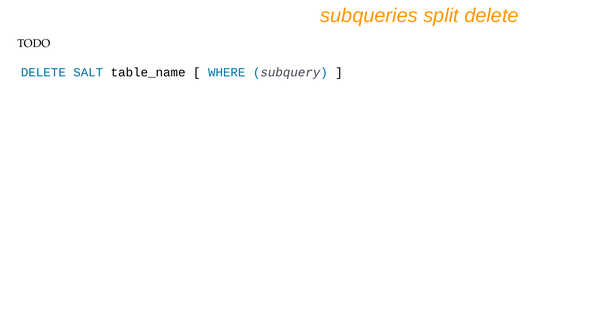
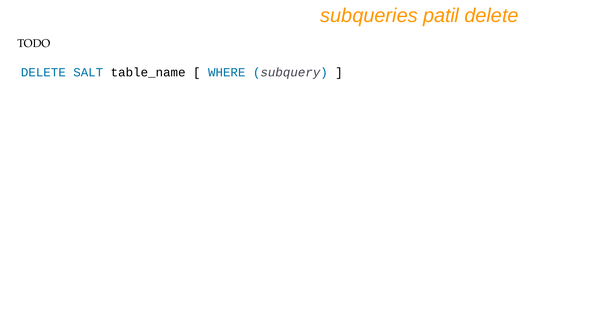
split: split -> patil (441, 16)
